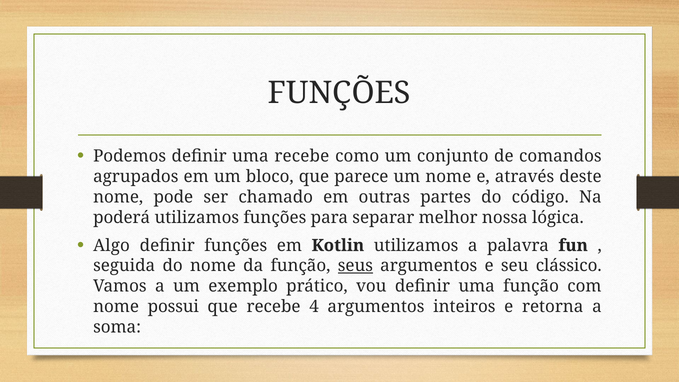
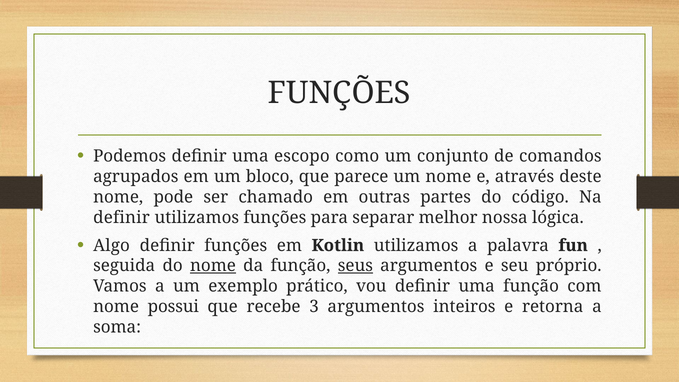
uma recebe: recebe -> escopo (302, 156)
poderá: poderá -> definir (122, 217)
nome underline: none -> present (213, 266)
clássico: clássico -> próprio (569, 266)
4: 4 -> 3 (314, 307)
